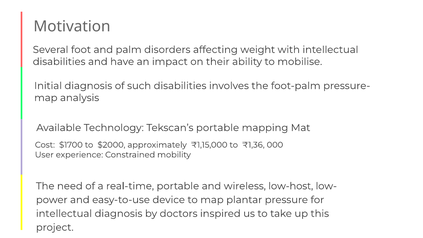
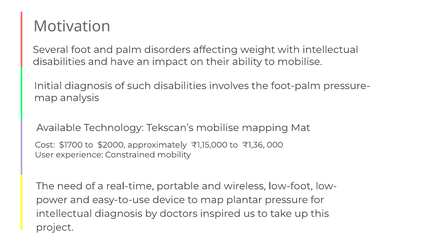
Tekscan’s portable: portable -> mobilise (218, 128)
low-host: low-host -> low-foot (291, 186)
